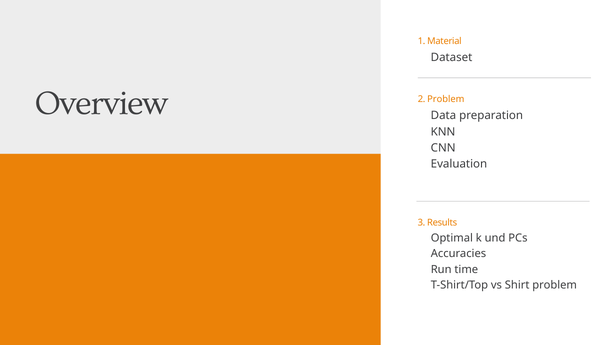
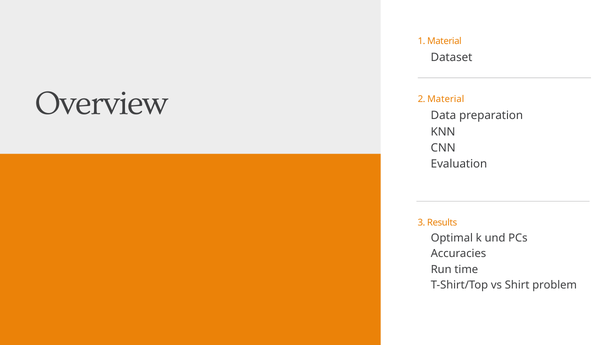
2 Problem: Problem -> Material (446, 99)
